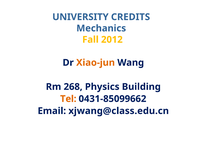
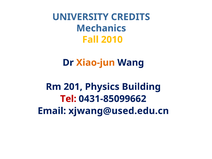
2012: 2012 -> 2010 (112, 40)
268: 268 -> 201 (73, 87)
Tel colour: orange -> red (68, 99)
xjwang@class.edu.cn: xjwang@class.edu.cn -> xjwang@used.edu.cn (119, 111)
